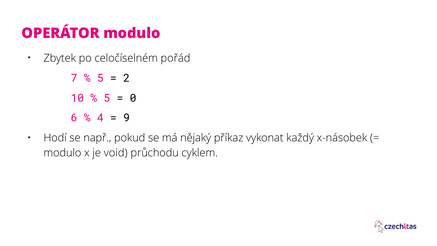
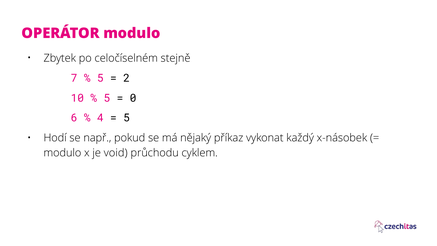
pořád: pořád -> stejně (176, 58)
9: 9 -> 5 (127, 118)
